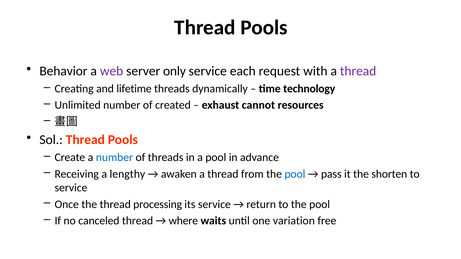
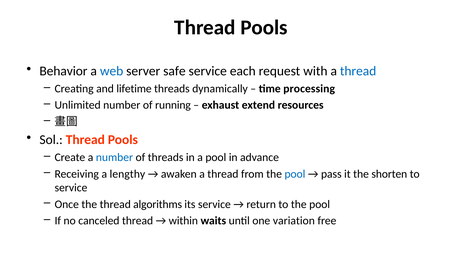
web colour: purple -> blue (112, 71)
only: only -> safe (174, 71)
thread colour: purple -> blue (358, 71)
technology: technology -> processing (309, 89)
created: created -> running (173, 105)
cannot: cannot -> extend (258, 105)
processing: processing -> algorithms (158, 204)
where: where -> within (183, 221)
